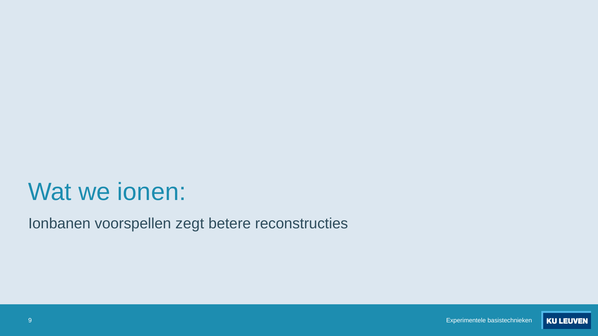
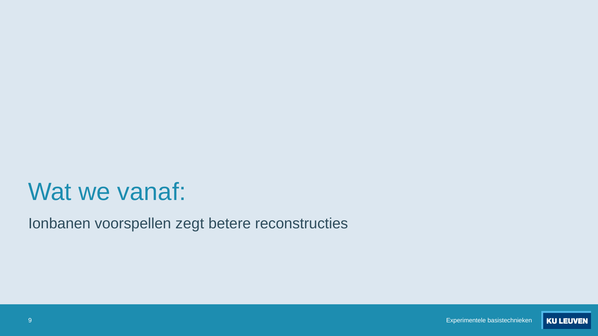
ionen: ionen -> vanaf (152, 192)
